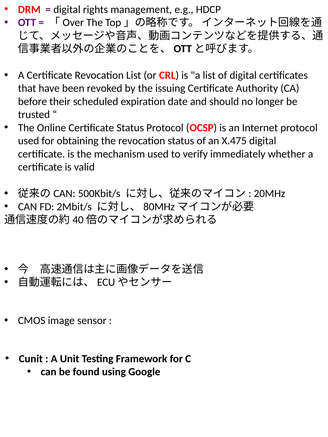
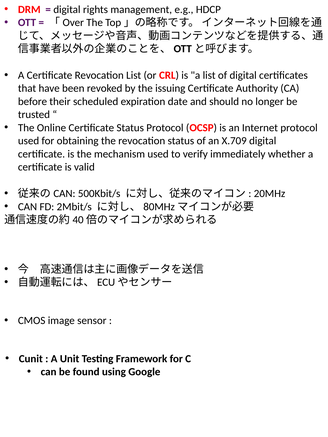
X.475: X.475 -> X.709 (234, 141)
